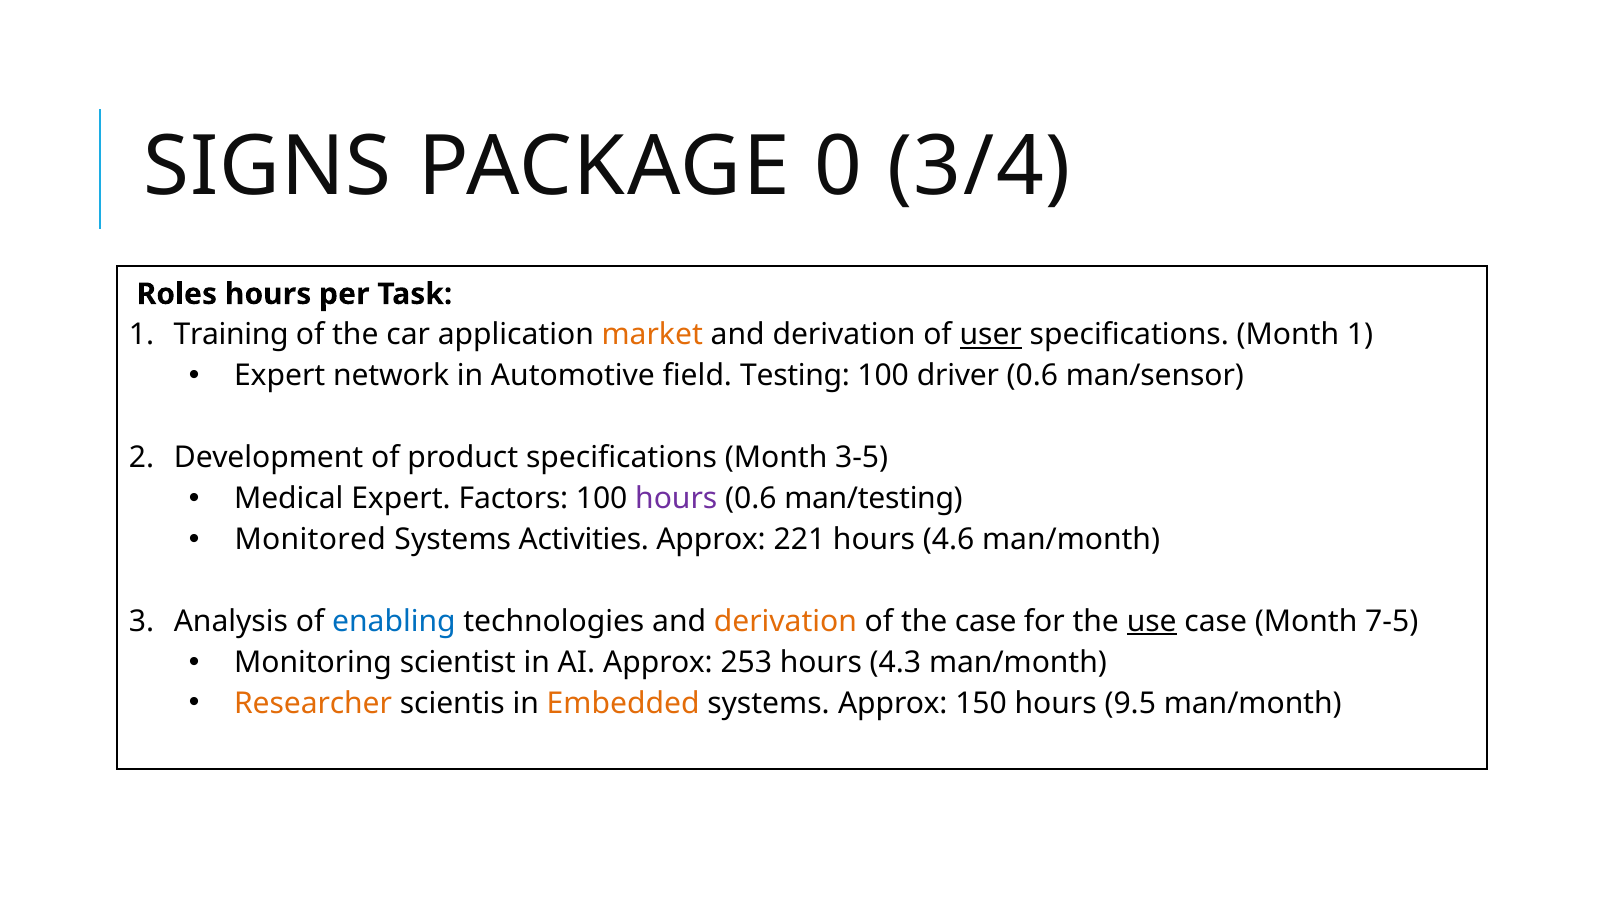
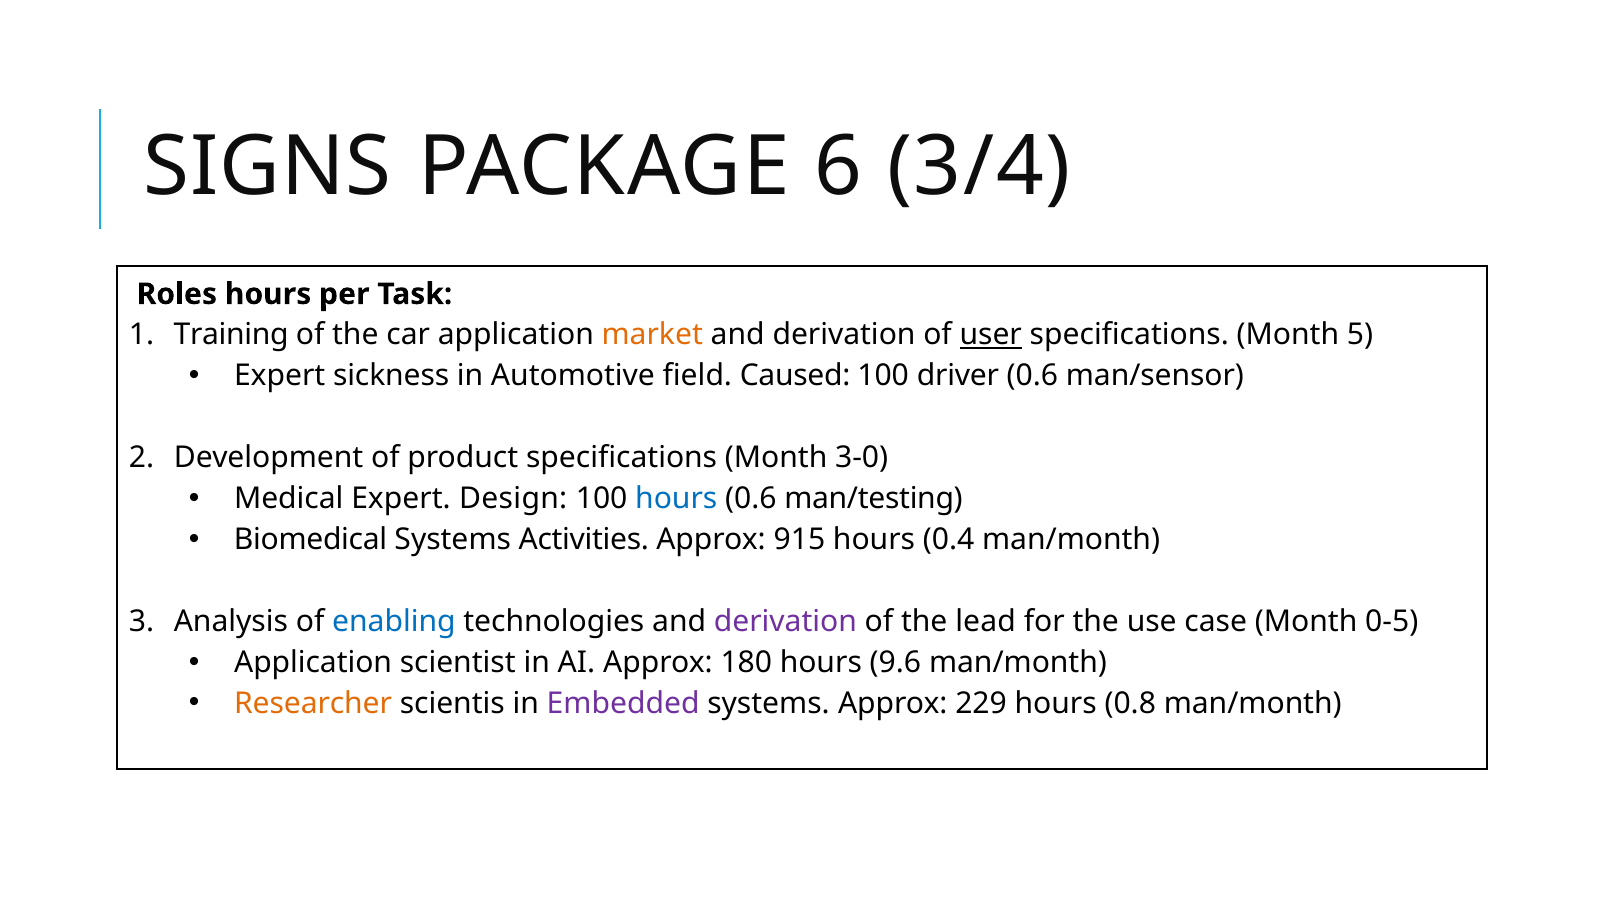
0: 0 -> 6 (838, 167)
Month 1: 1 -> 5 (1360, 335)
network: network -> sickness (391, 376)
Testing: Testing -> Caused (795, 376)
3-5: 3-5 -> 3-0 (862, 458)
Factors: Factors -> Design (513, 499)
hours colour: purple -> blue (676, 499)
Monitored: Monitored -> Biomedical (311, 540)
221: 221 -> 915 (799, 540)
4.6: 4.6 -> 0.4 (949, 540)
derivation colour: orange -> purple (785, 622)
the case: case -> lead (986, 622)
use underline: present -> none (1152, 622)
7-5: 7-5 -> 0-5 (1392, 622)
Monitoring: Monitoring -> Application (313, 662)
253: 253 -> 180 (746, 662)
4.3: 4.3 -> 9.6 (895, 662)
Embedded colour: orange -> purple (623, 703)
150: 150 -> 229 (981, 703)
9.5: 9.5 -> 0.8 (1130, 703)
